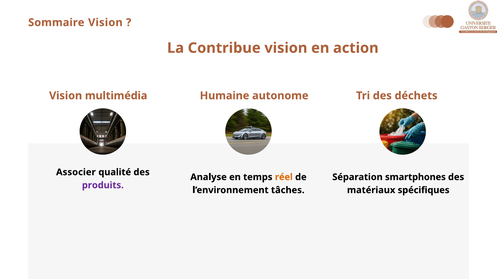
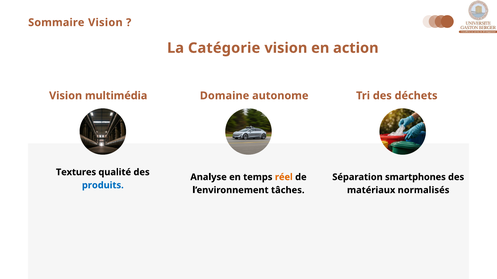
Contribue: Contribue -> Catégorie (224, 48)
Humaine: Humaine -> Domaine (225, 96)
Associer: Associer -> Textures (76, 172)
produits colour: purple -> blue (103, 186)
spécifiques: spécifiques -> normalisés (424, 190)
